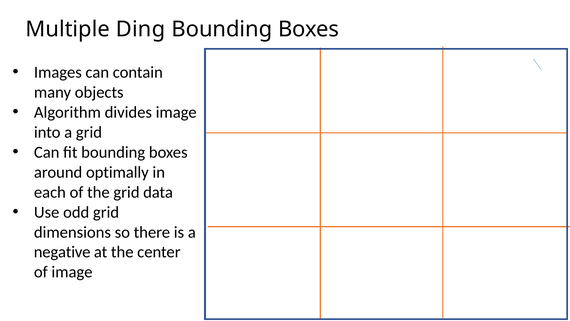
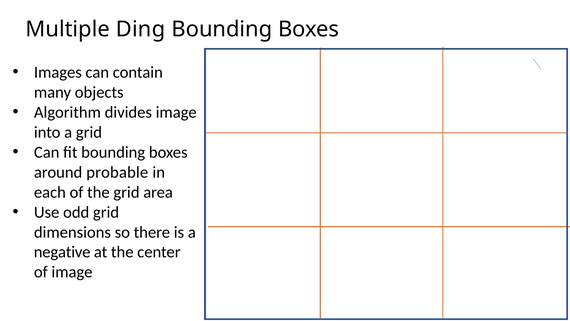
optimally: optimally -> probable (117, 172)
data: data -> area (158, 192)
